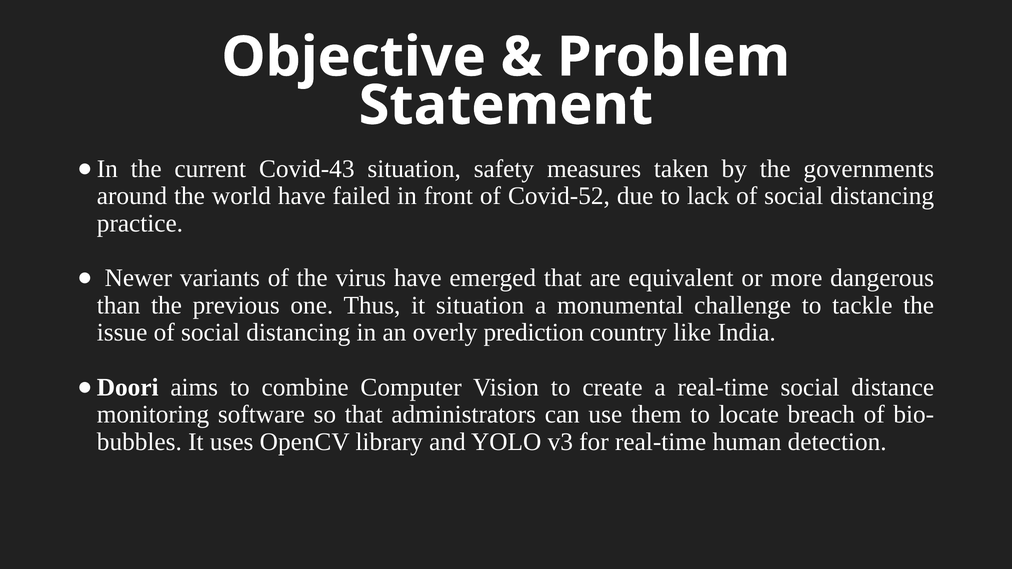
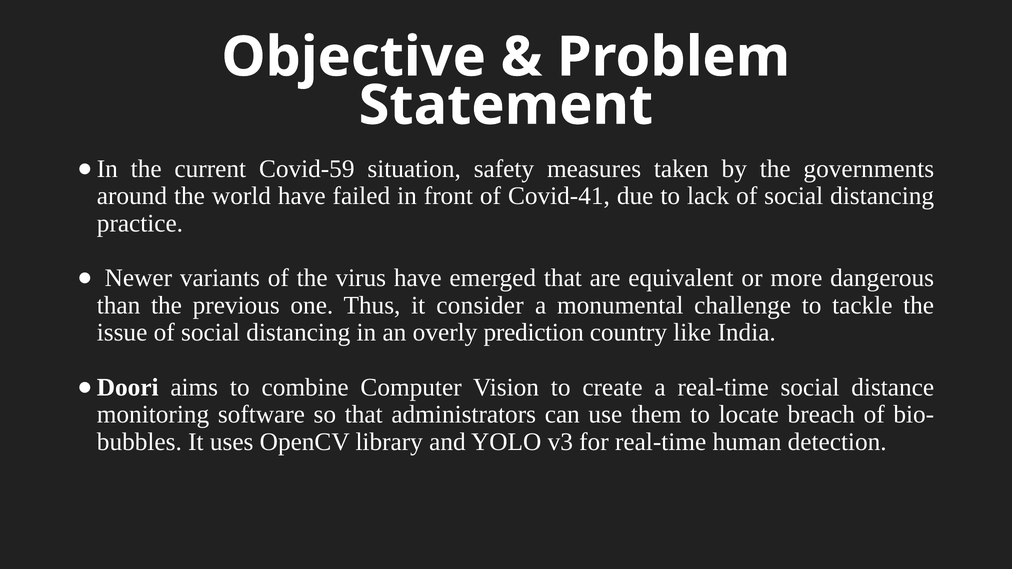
Covid-43: Covid-43 -> Covid-59 (307, 169)
Covid-52: Covid-52 -> Covid-41 (559, 196)
it situation: situation -> consider (480, 305)
